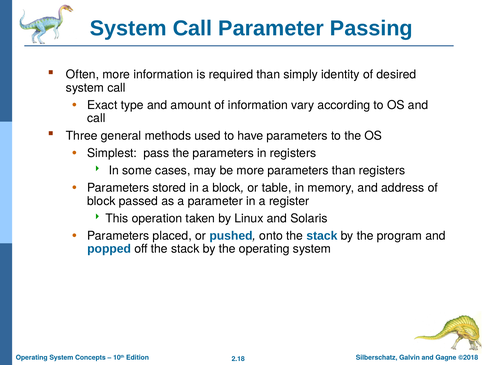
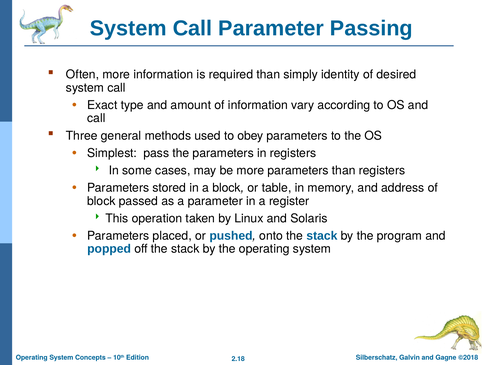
have: have -> obey (250, 135)
